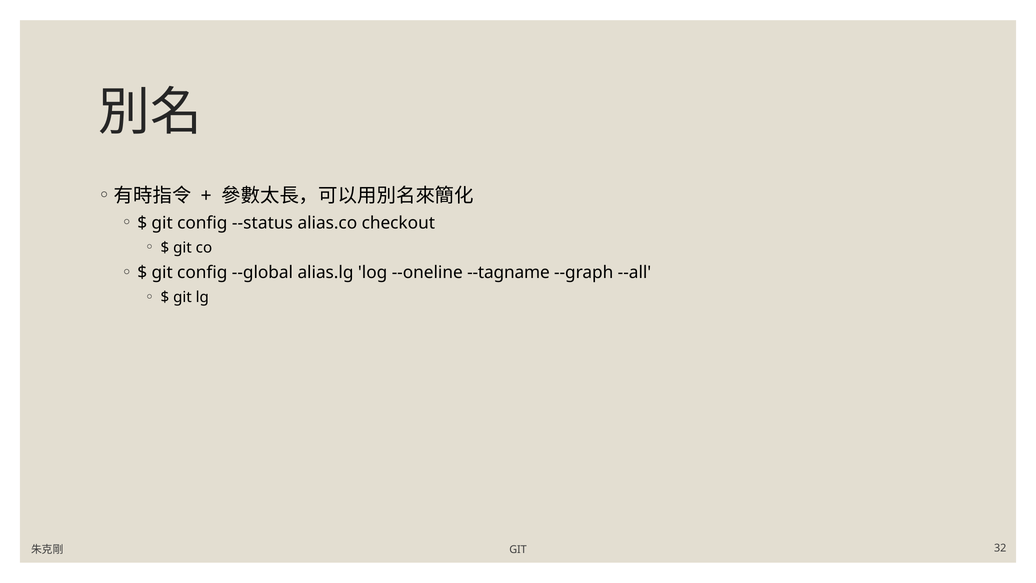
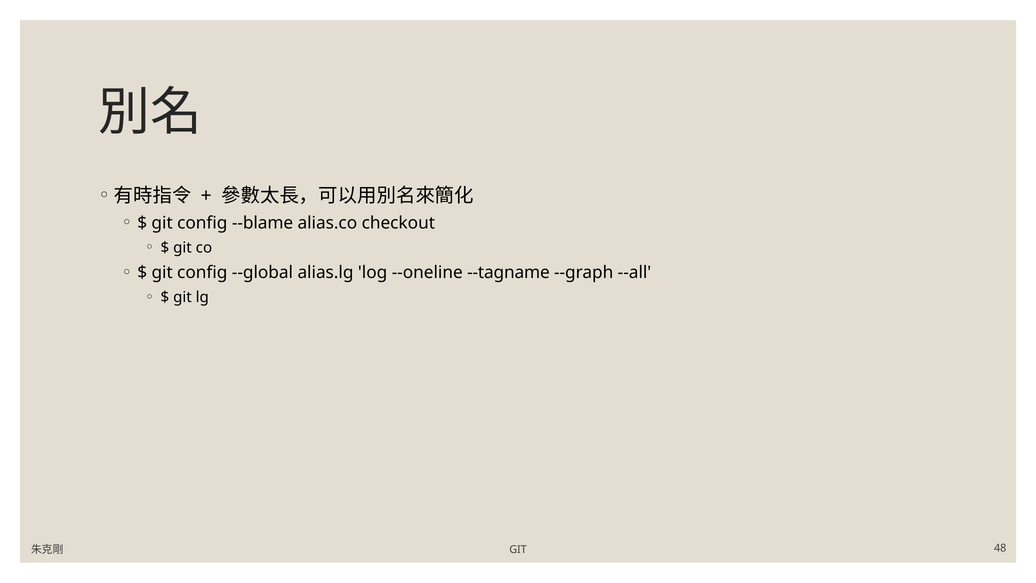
--status: --status -> --blame (263, 223)
32: 32 -> 48 (1000, 548)
